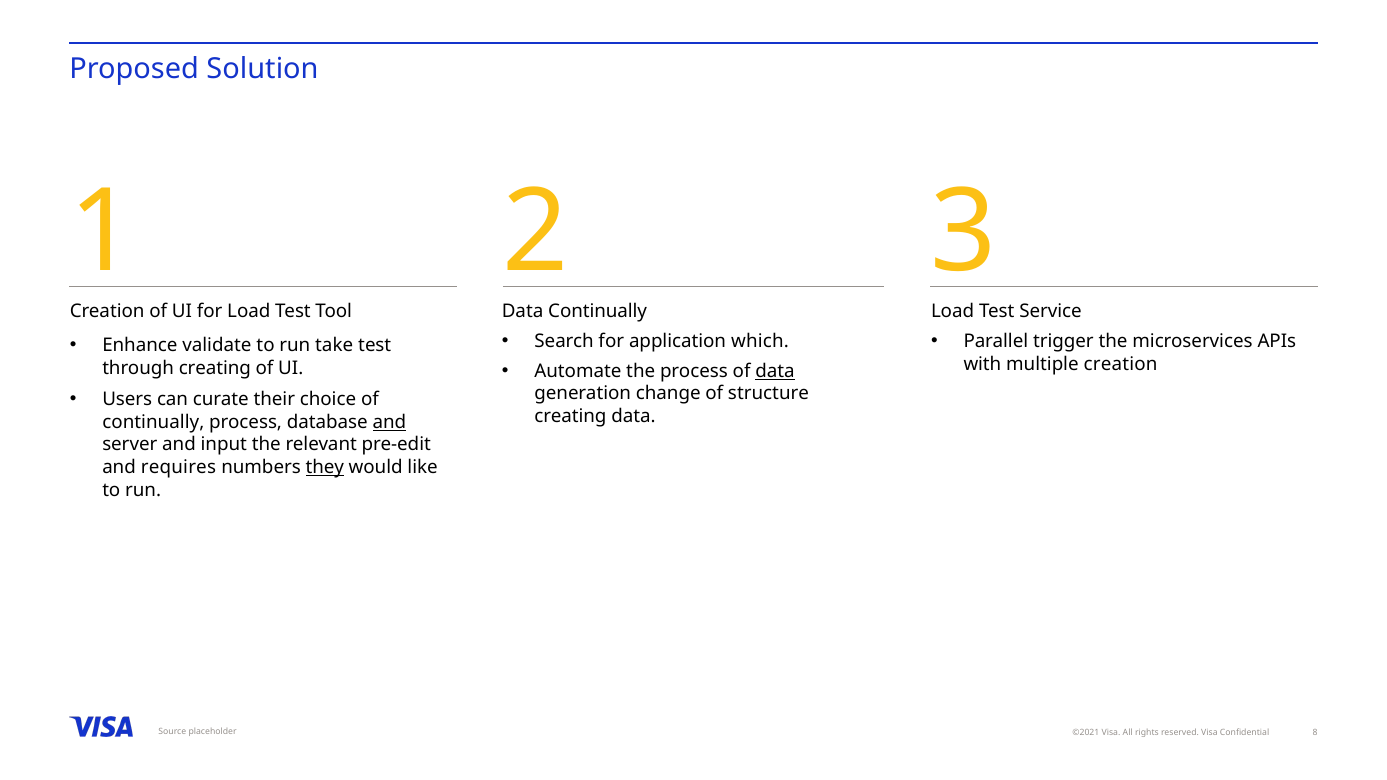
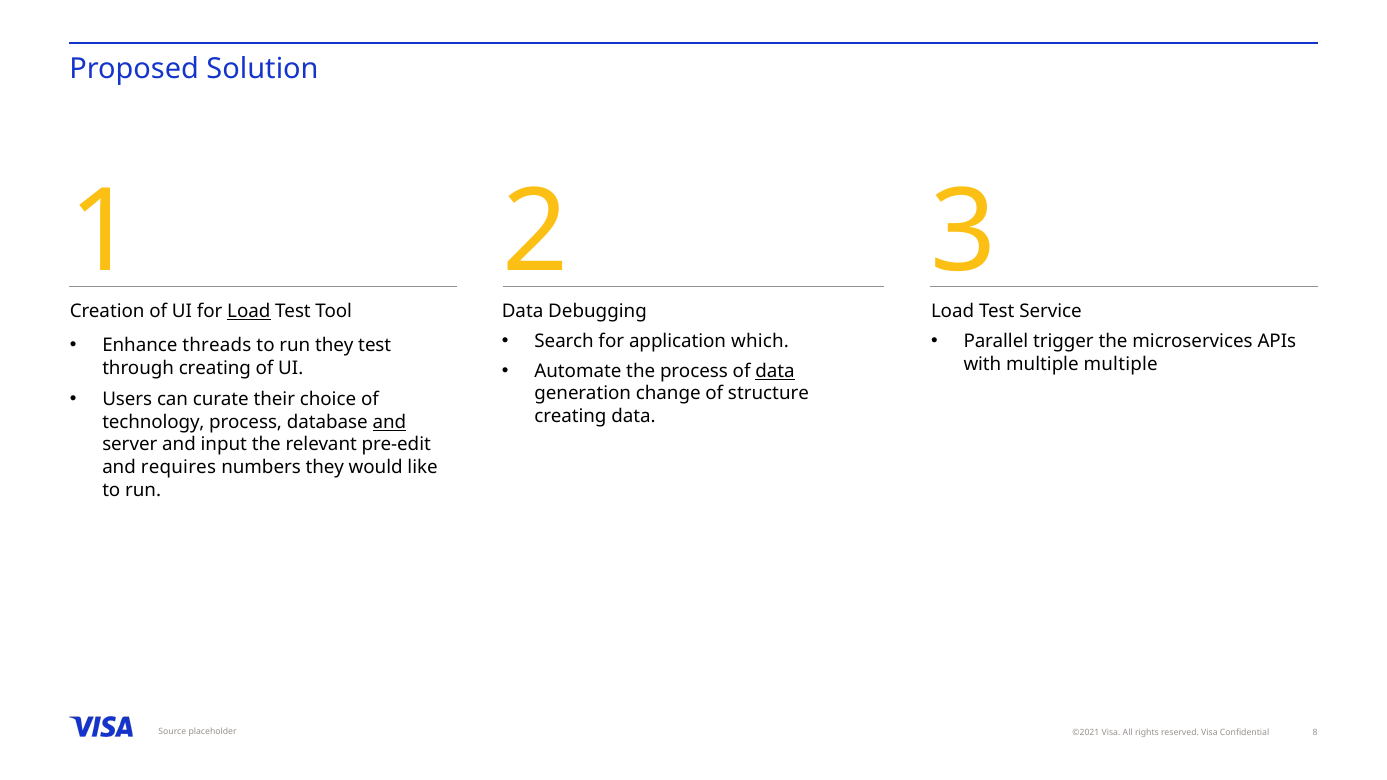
Load underline: none -> present (249, 312)
Continually: Continually -> Debugging (598, 312)
validate: validate -> threads (217, 346)
run take: take -> they (334, 346)
multiple creation: creation -> multiple (1121, 364)
continually: continually -> technology (153, 422)
they underline: present -> none (325, 467)
